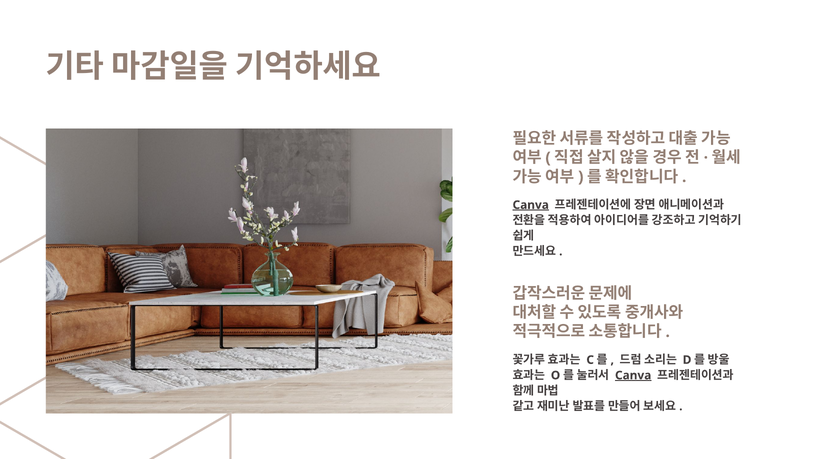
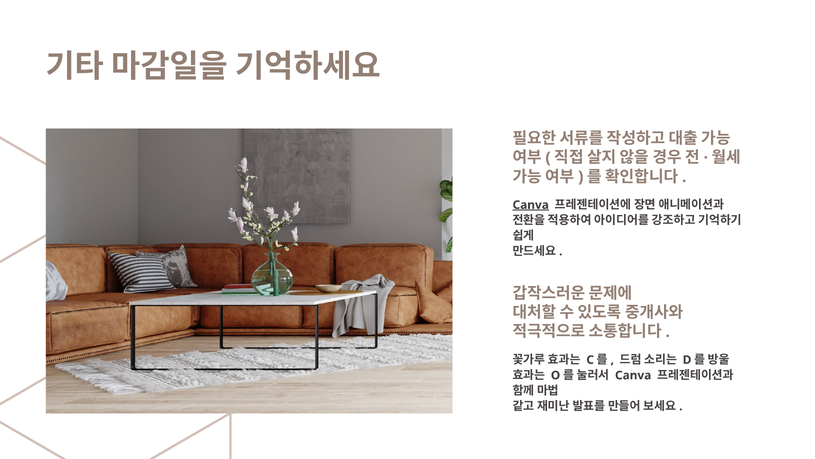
Canva underline: present -> none (633, 375)
